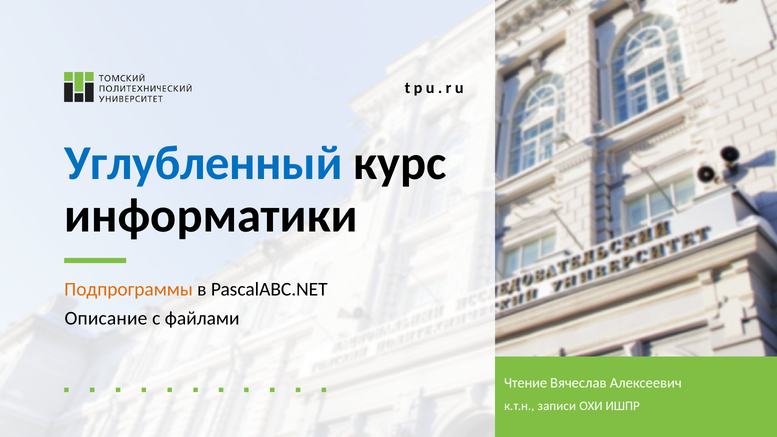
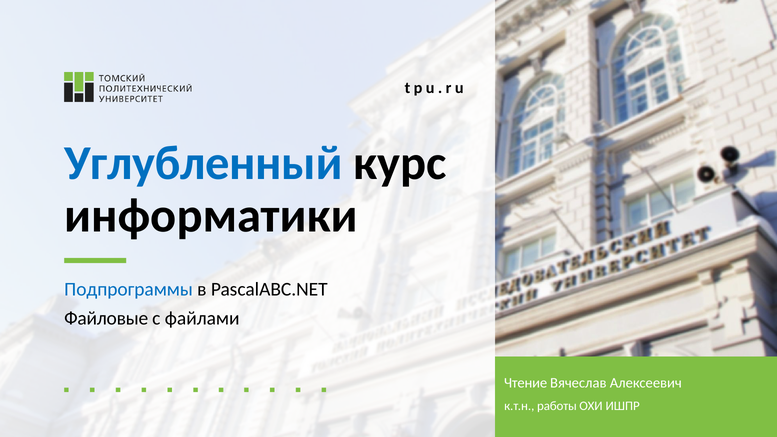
Подпрограммы colour: orange -> blue (129, 289)
Описание: Описание -> Файловые (106, 318)
записи: записи -> работы (557, 406)
